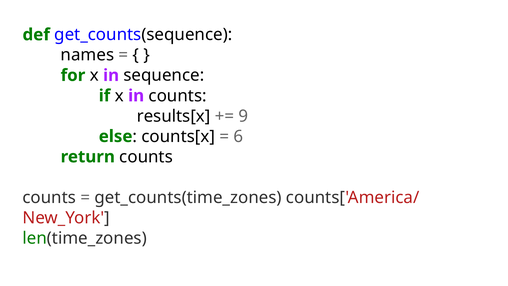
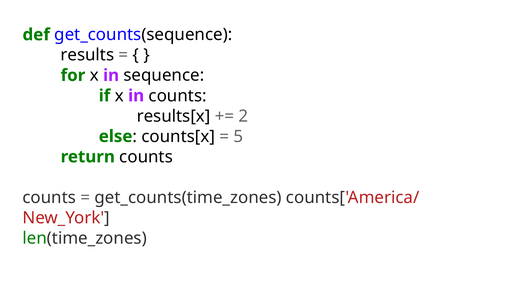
names: names -> results (87, 55)
9: 9 -> 2 (244, 116)
6: 6 -> 5 (238, 136)
